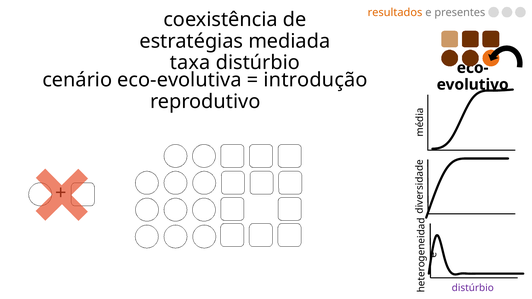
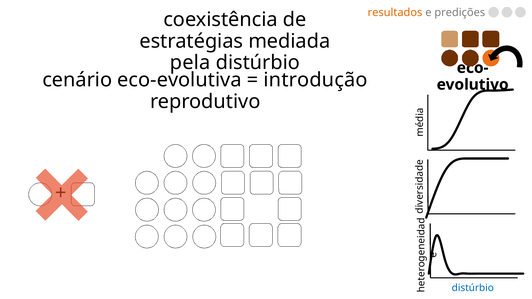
presentes: presentes -> predições (460, 12)
taxa: taxa -> pela (190, 63)
distúrbio colour: purple -> blue (473, 288)
